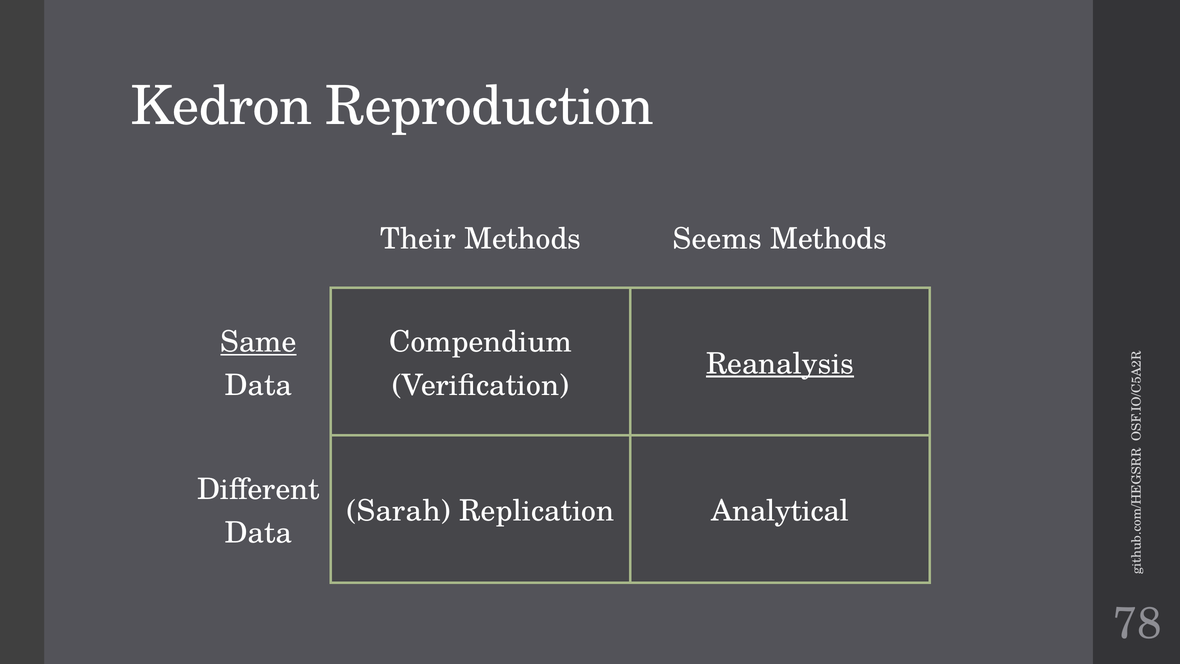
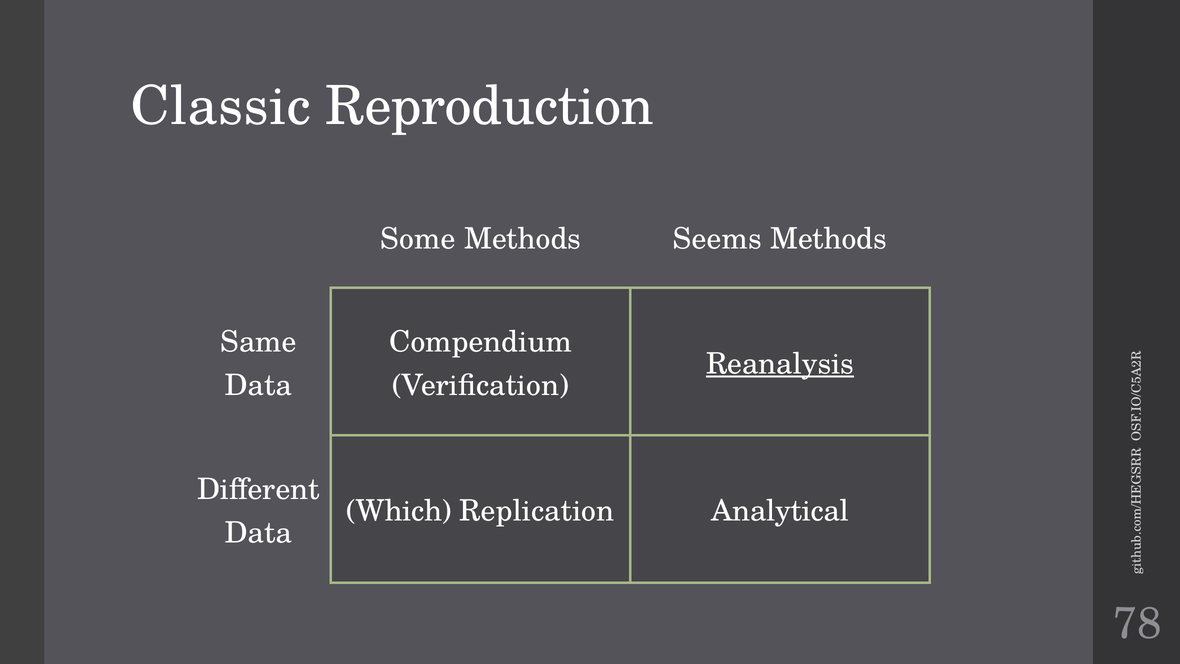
Kedron: Kedron -> Classic (221, 107)
Their: Their -> Some (418, 239)
Same underline: present -> none (258, 342)
Sarah: Sarah -> Which (399, 511)
